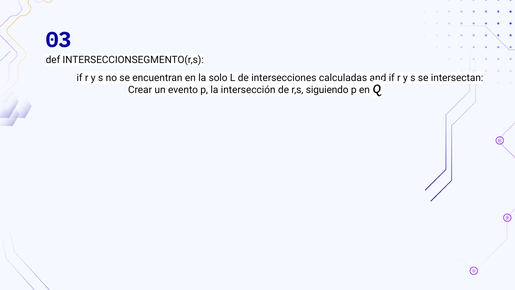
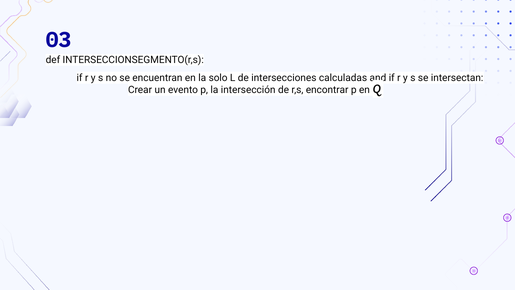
siguiendo: siguiendo -> encontrar (327, 90)
